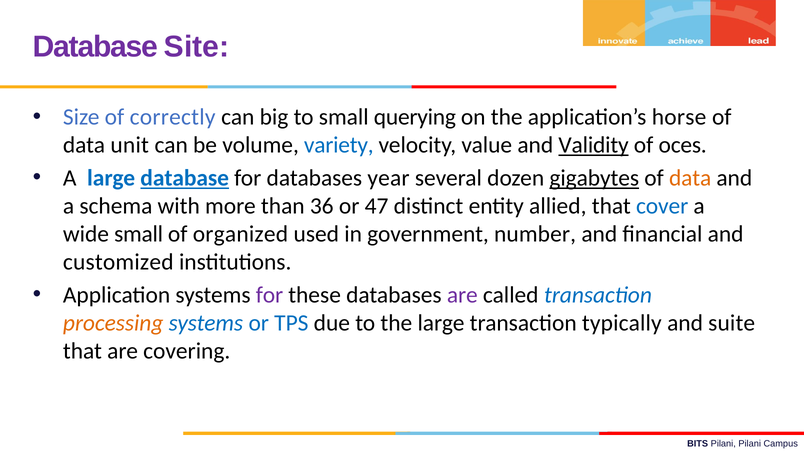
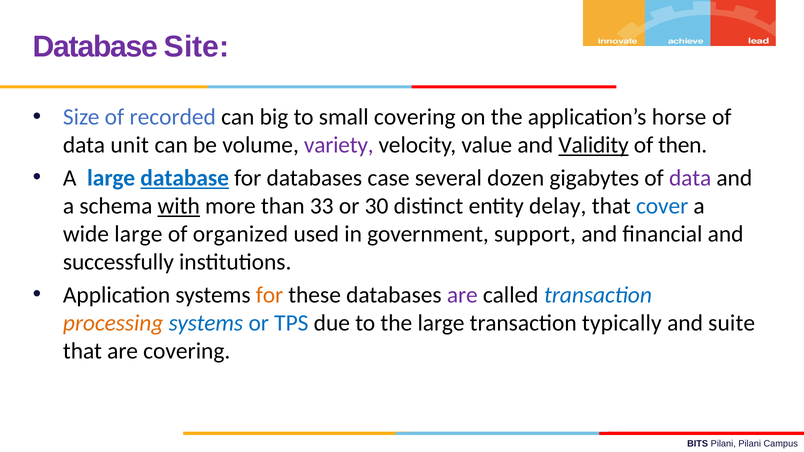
correctly: correctly -> recorded (173, 117)
small querying: querying -> covering (415, 117)
variety colour: blue -> purple (339, 145)
oces: oces -> then (683, 145)
year: year -> case (389, 178)
gigabytes underline: present -> none (594, 178)
data colour: orange -> purple (690, 178)
with underline: none -> present (179, 206)
36: 36 -> 33 (322, 206)
47: 47 -> 30 (377, 206)
allied: allied -> delay (558, 206)
wide small: small -> large (138, 234)
number: number -> support (535, 234)
customized: customized -> successfully (118, 262)
for colour: purple -> orange (270, 295)
